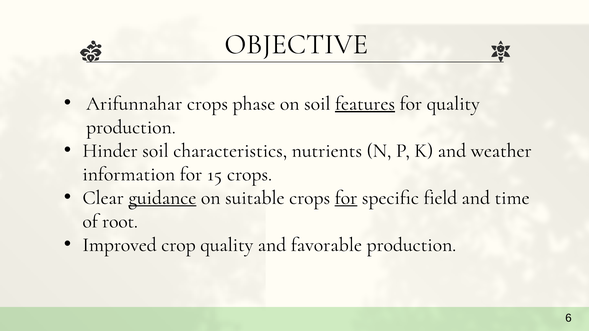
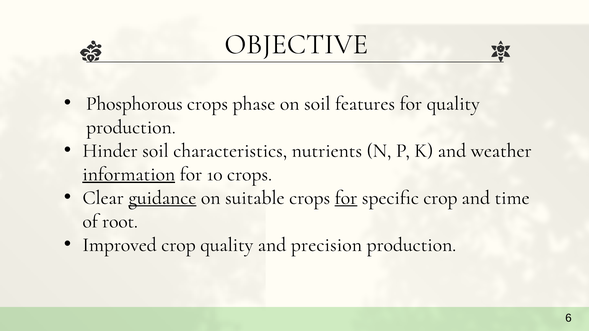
Arifunnahar: Arifunnahar -> Phosphorous (134, 103)
features underline: present -> none (365, 103)
information underline: none -> present (129, 174)
15: 15 -> 10 (215, 174)
specific field: field -> crop (440, 198)
favorable: favorable -> precision (326, 245)
